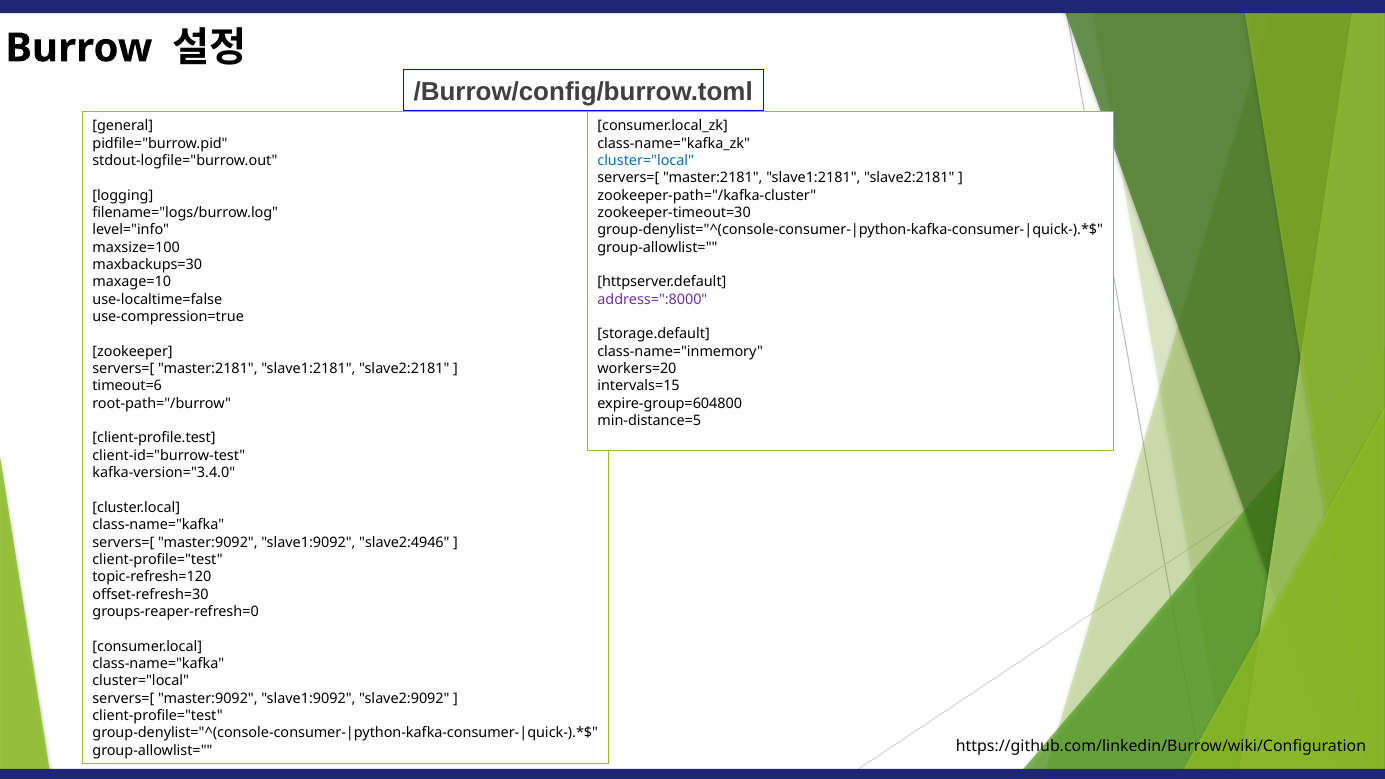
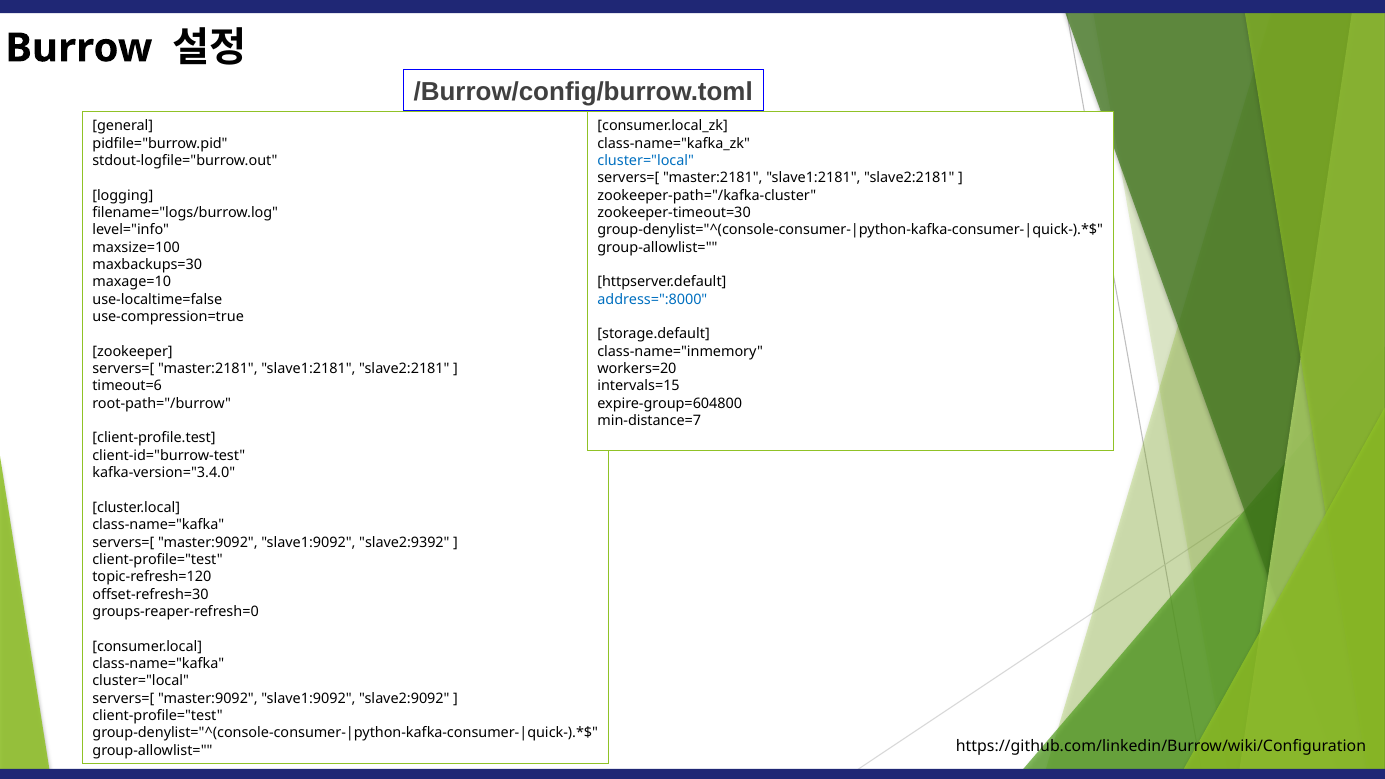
address=":8000 colour: purple -> blue (652, 300)
min-distance=5: min-distance=5 -> min-distance=7 (649, 421)
slave2:4946: slave2:4946 -> slave2:9392 (404, 542)
